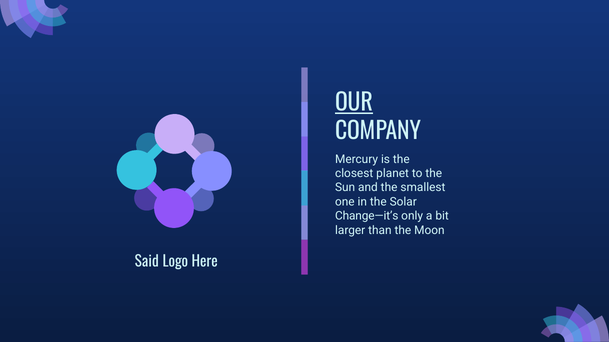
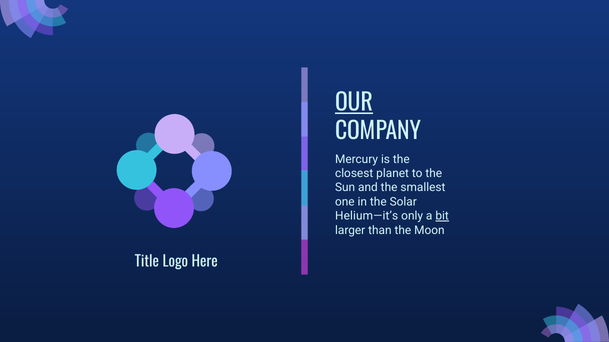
Change—it’s: Change—it’s -> Helium—it’s (367, 216)
bit underline: none -> present (442, 216)
Said: Said -> Title (147, 262)
